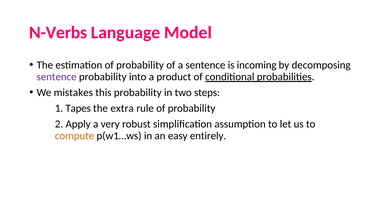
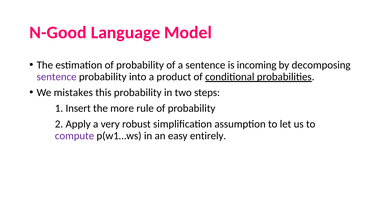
N-Verbs: N-Verbs -> N-Good (58, 32)
Tapes: Tapes -> Insert (78, 108)
extra: extra -> more (122, 108)
compute colour: orange -> purple (75, 136)
